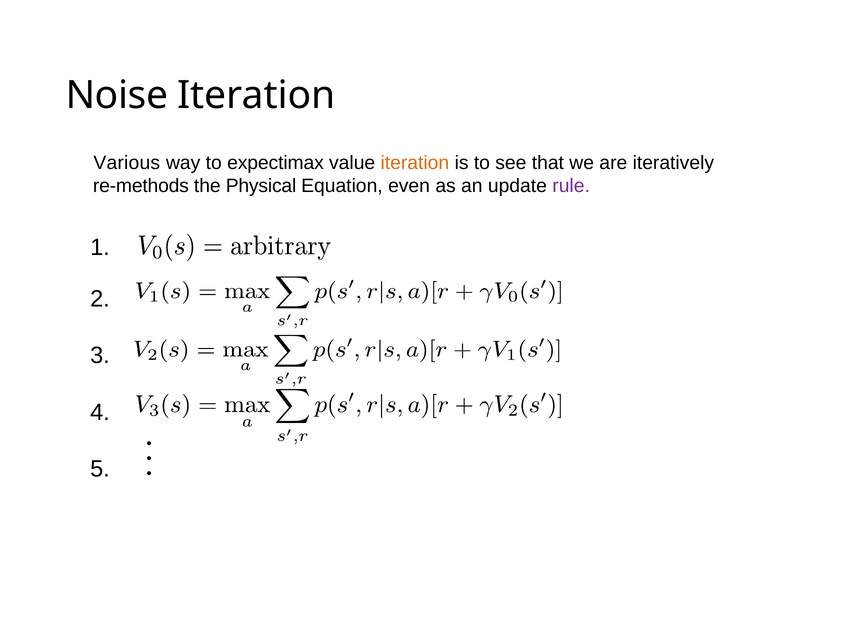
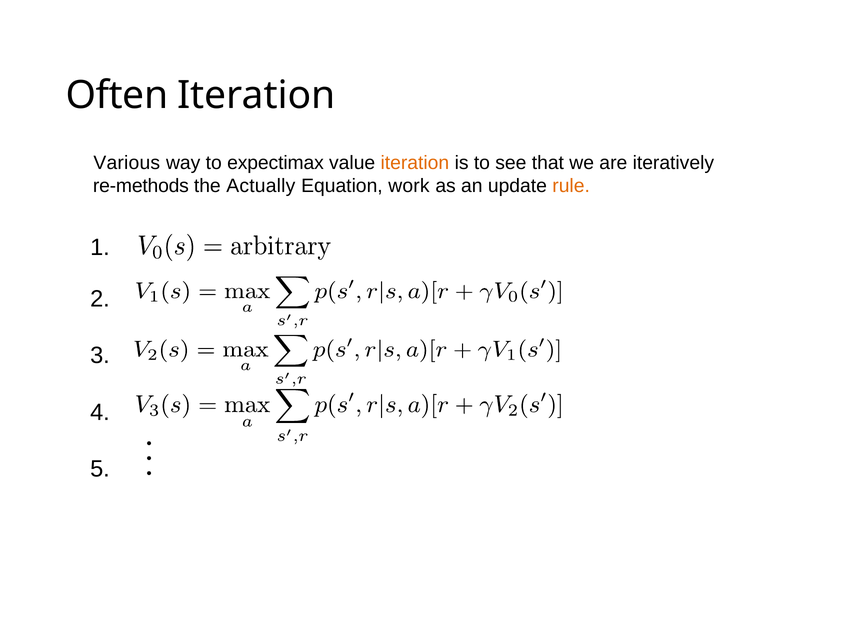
Noise: Noise -> Often (117, 96)
Physical: Physical -> Actually (261, 186)
even: even -> work (409, 186)
rule colour: purple -> orange (571, 186)
